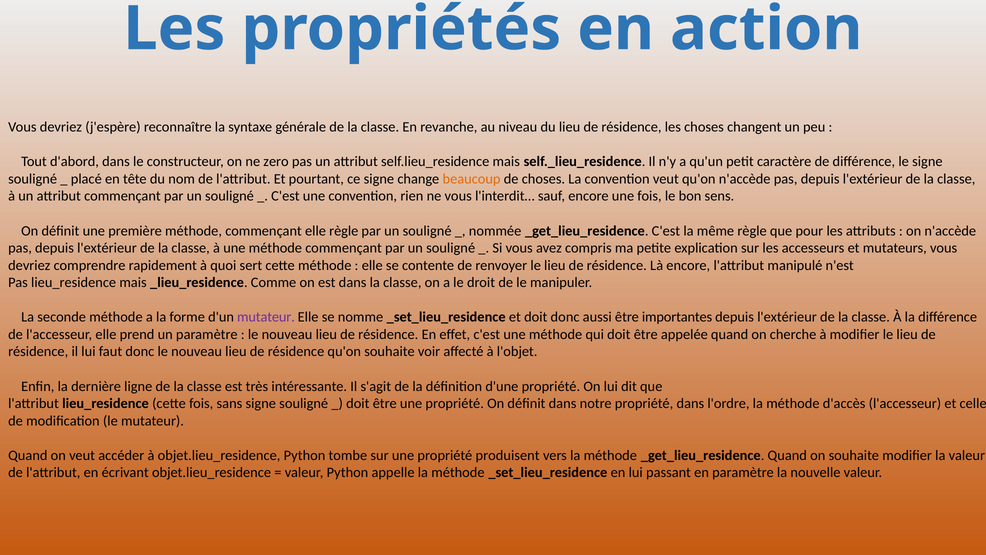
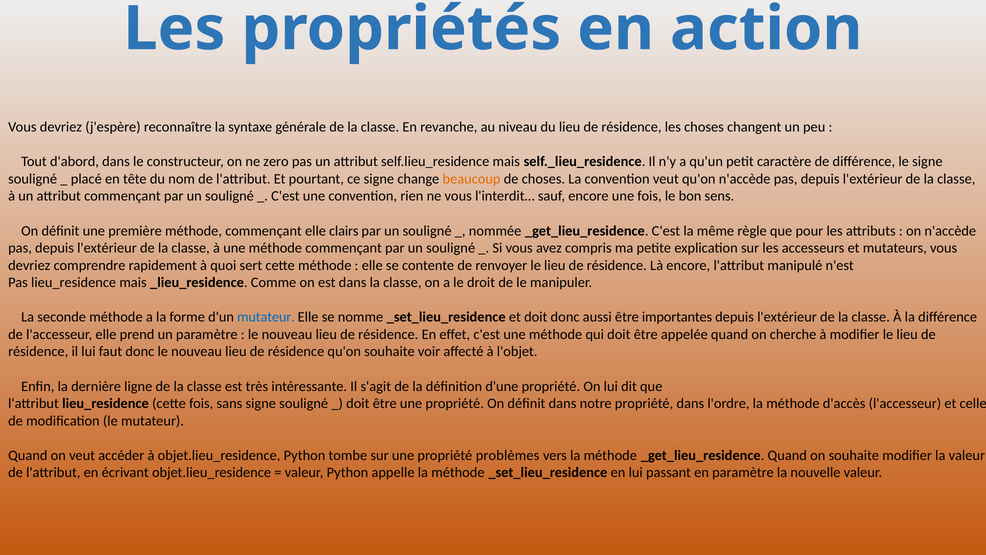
elle règle: règle -> clairs (344, 231)
mutateur colour: purple -> blue (266, 317)
produisent: produisent -> problèmes (508, 455)
